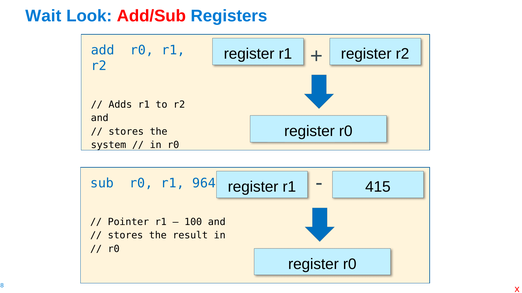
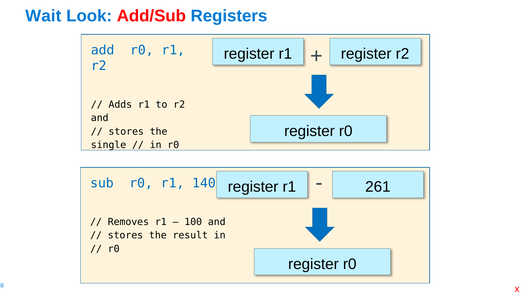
system: system -> single (109, 145)
964: 964 -> 140 (204, 184)
415: 415 -> 261 (378, 187)
Pointer: Pointer -> Removes (128, 222)
